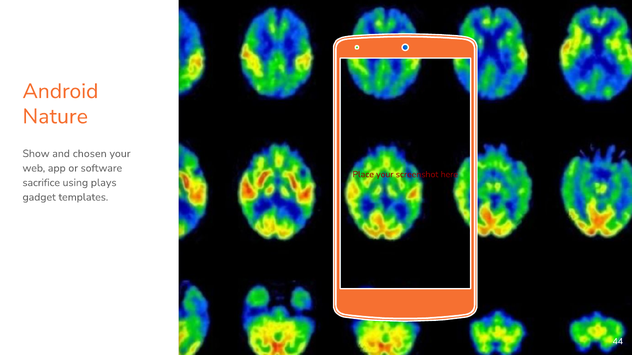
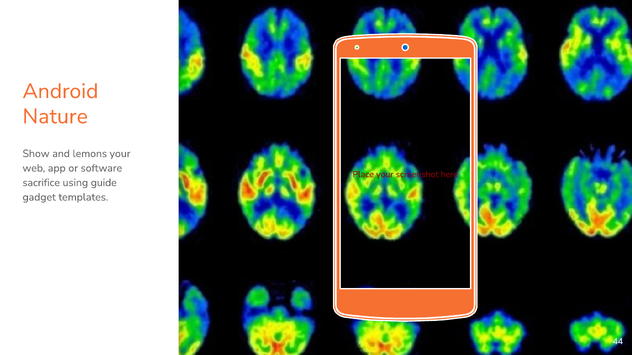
chosen: chosen -> lemons (90, 154)
plays: plays -> guide (104, 183)
